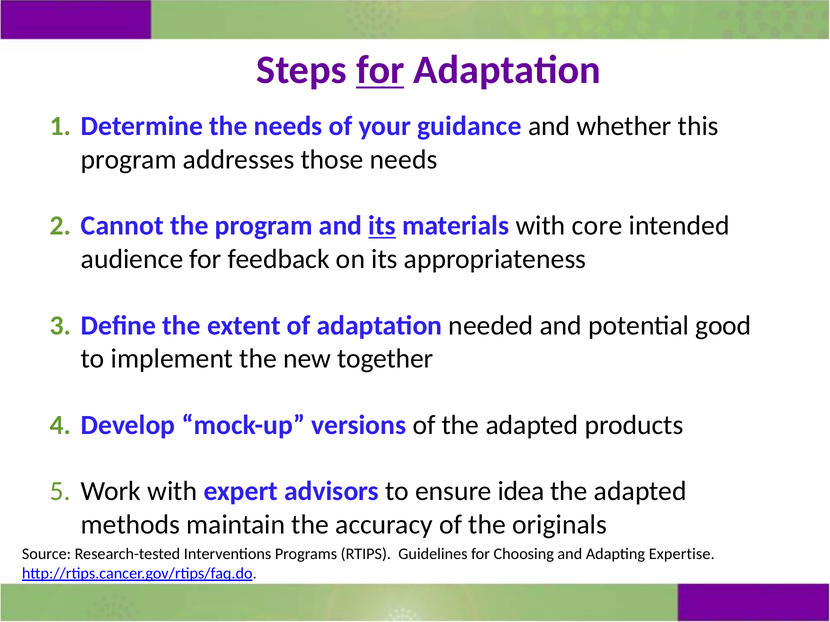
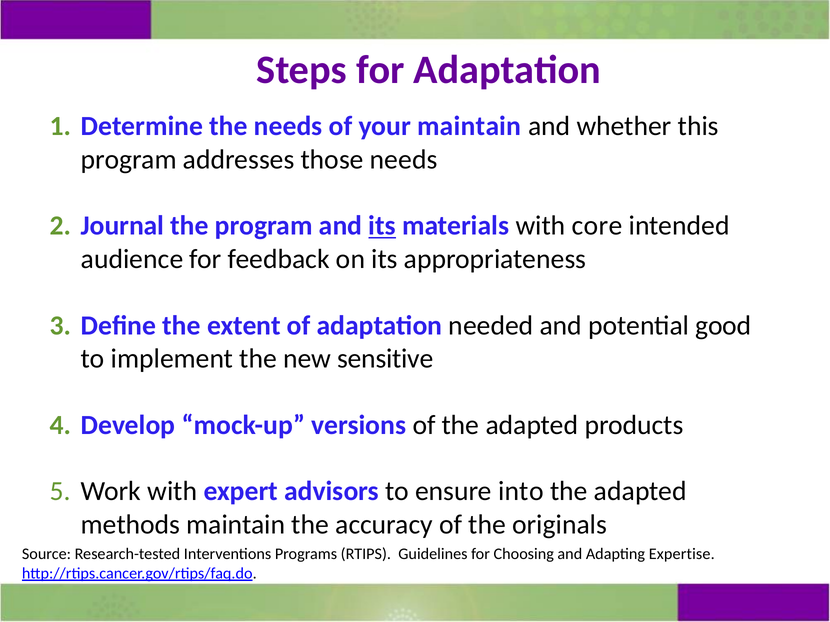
for underline: present -> none (380, 70)
your guidance: guidance -> maintain (469, 126)
Cannot: Cannot -> Journal (123, 226)
together: together -> sensitive (385, 359)
idea: idea -> into (521, 492)
